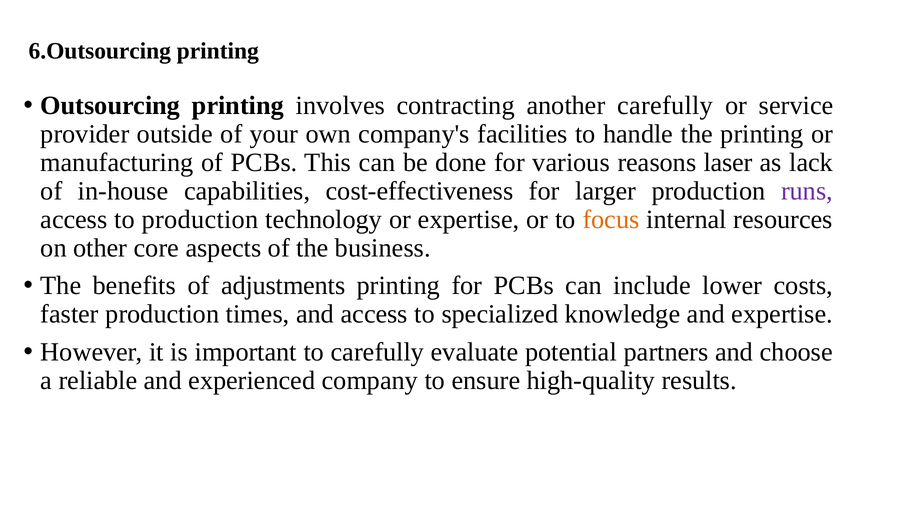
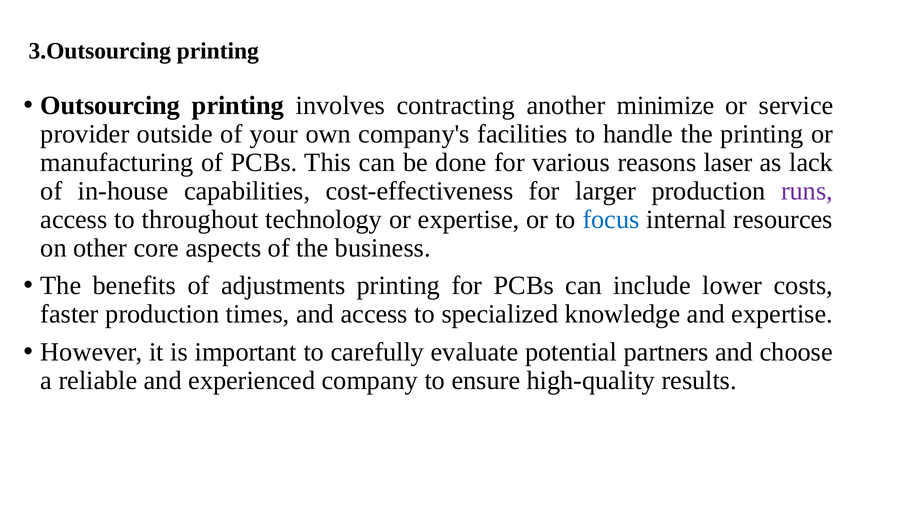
6.Outsourcing: 6.Outsourcing -> 3.Outsourcing (100, 51)
another carefully: carefully -> minimize (666, 106)
to production: production -> throughout (200, 219)
focus colour: orange -> blue (611, 219)
